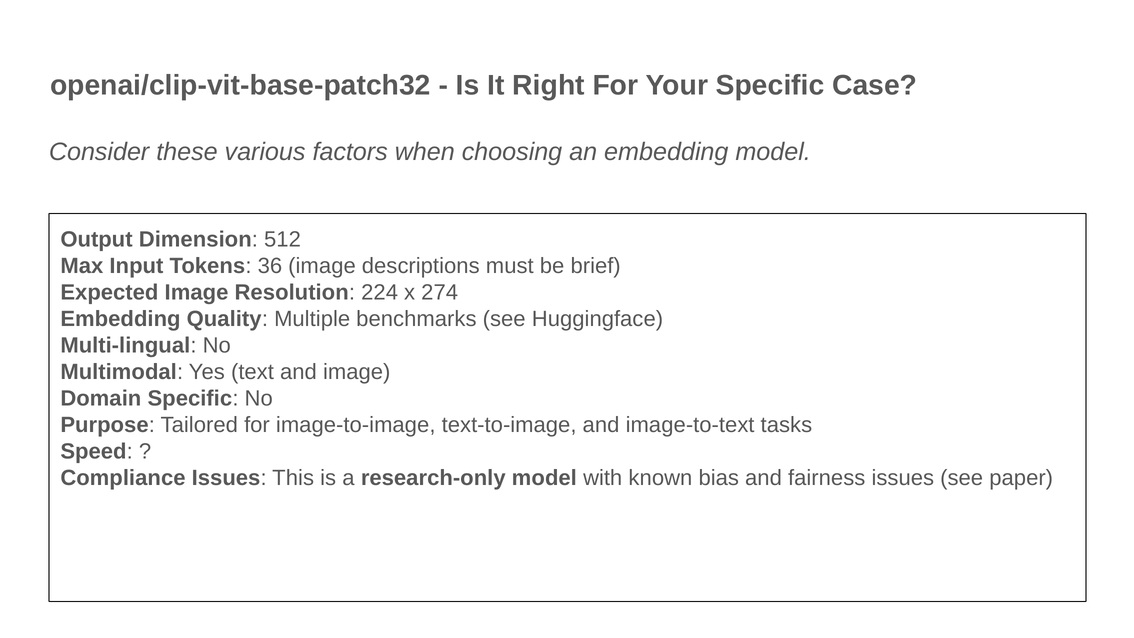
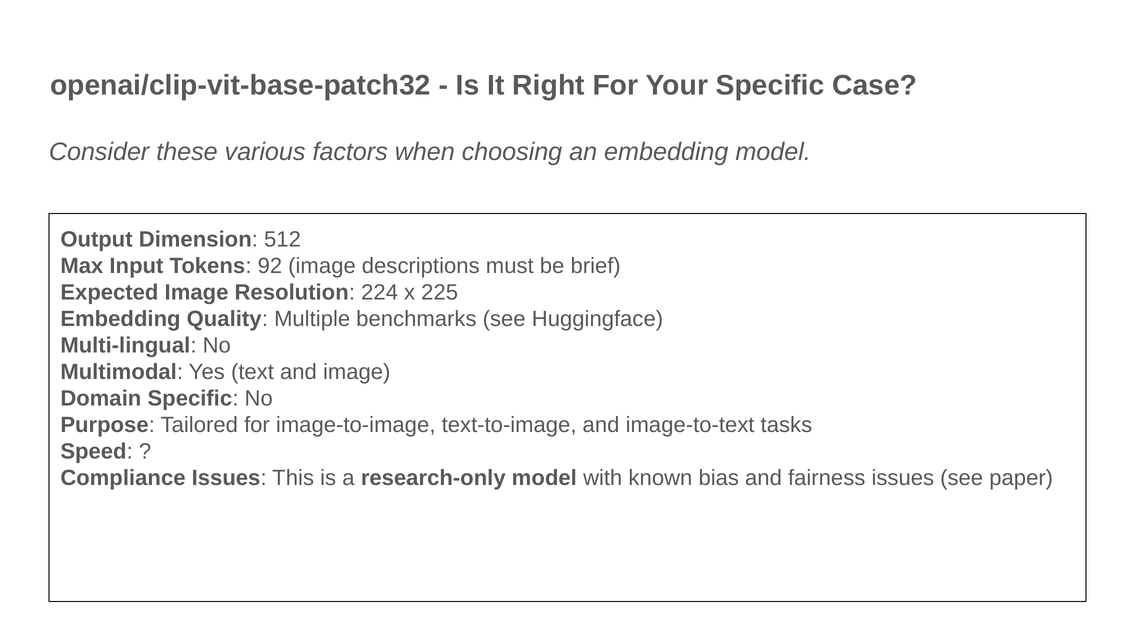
36: 36 -> 92 (270, 266)
274: 274 -> 225 (440, 293)
